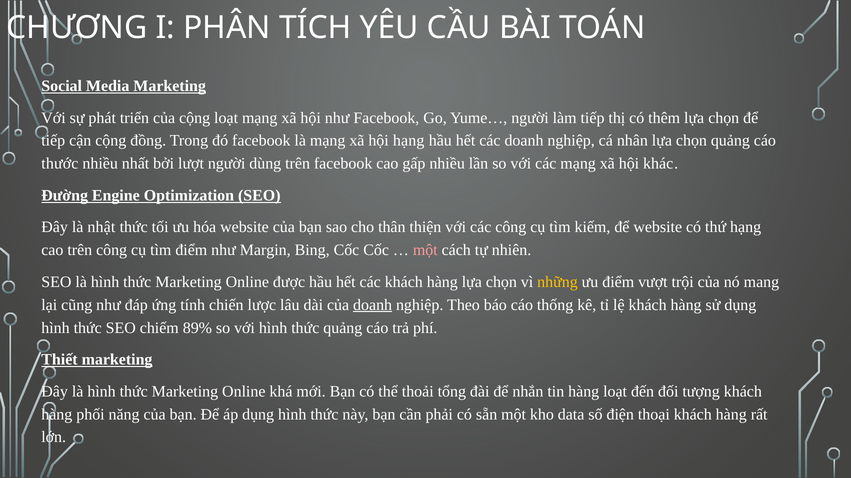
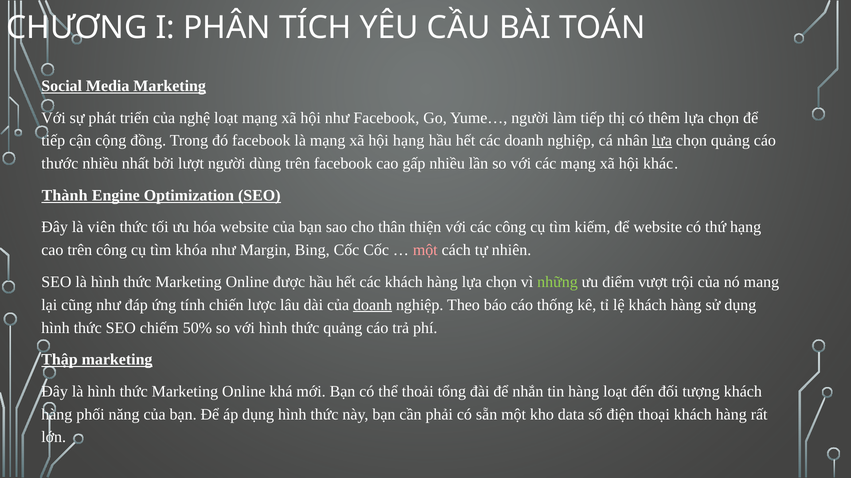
của cộng: cộng -> nghệ (195, 118)
lựa underline: none -> present (662, 141)
Đường: Đường -> Thành (65, 196)
nhật: nhật -> viên (101, 228)
tìm điểm: điểm -> khóa (191, 250)
những colour: yellow -> light green (558, 282)
89%: 89% -> 50% (197, 328)
Thiết: Thiết -> Thập (60, 360)
